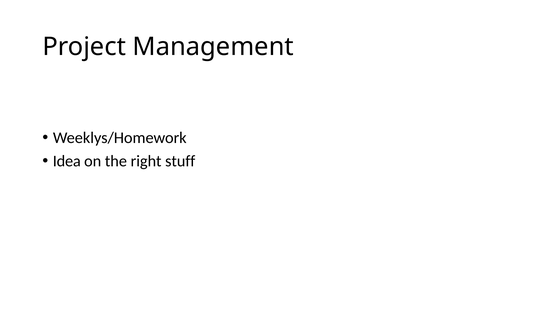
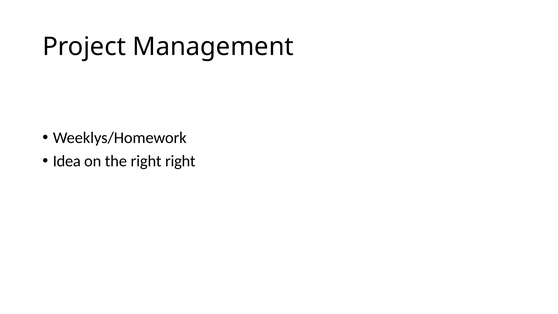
right stuff: stuff -> right (180, 161)
